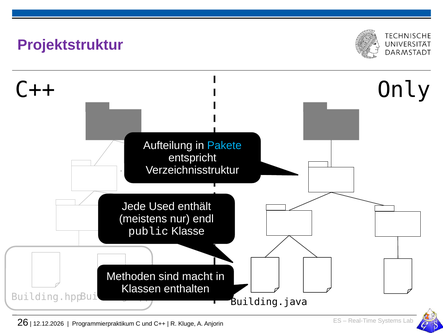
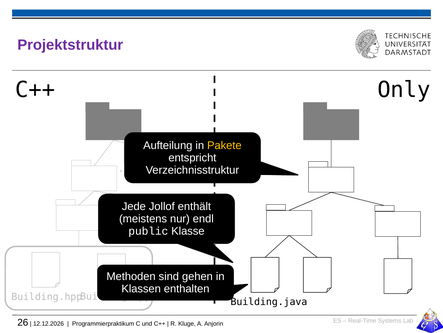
Pakete colour: light blue -> yellow (224, 145)
Used: Used -> Jollof (162, 206)
macht: macht -> gehen (197, 276)
